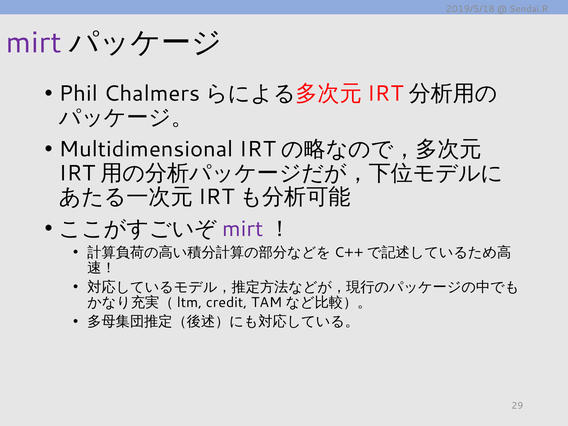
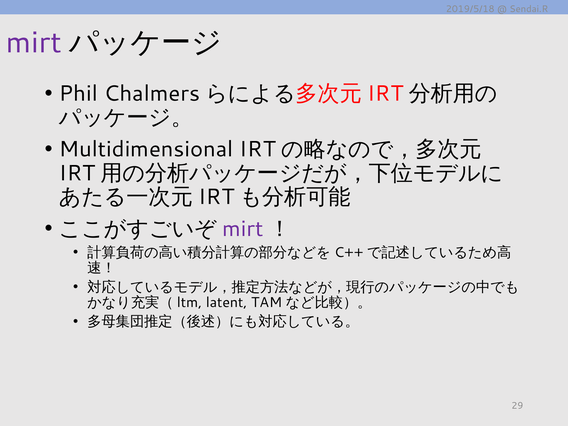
credit: credit -> latent (227, 302)
